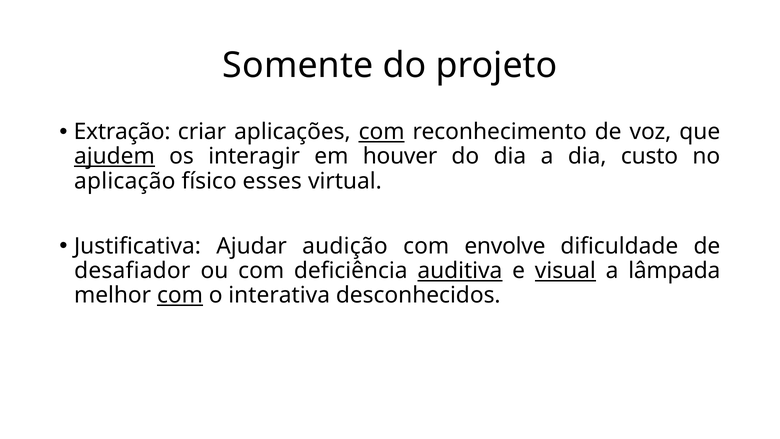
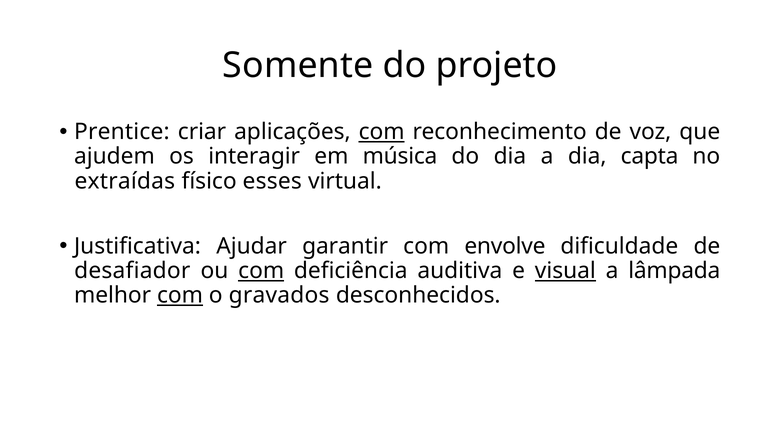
Extração: Extração -> Prentice (122, 132)
ajudem underline: present -> none (114, 156)
houver: houver -> música (400, 156)
custo: custo -> capta (650, 156)
aplicação: aplicação -> extraídas (125, 181)
audição: audição -> garantir (345, 246)
com underline: none -> present (261, 271)
auditiva underline: present -> none (460, 271)
interativa: interativa -> gravados (279, 295)
